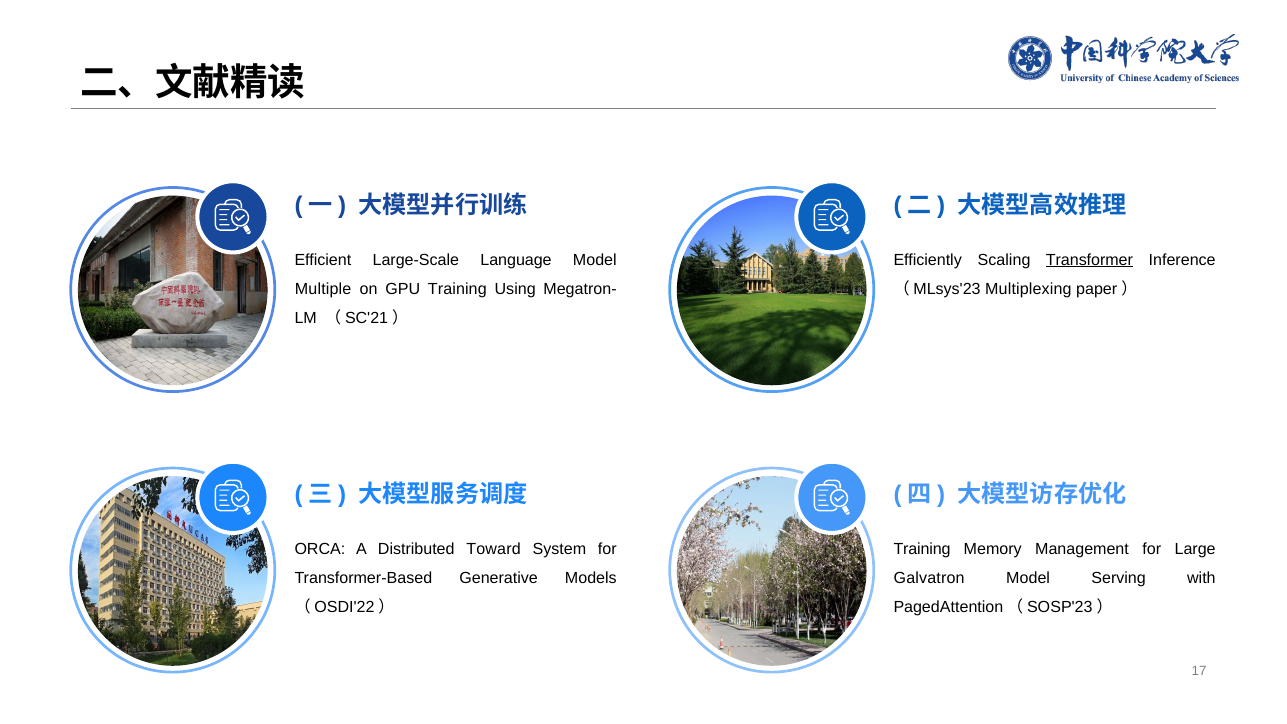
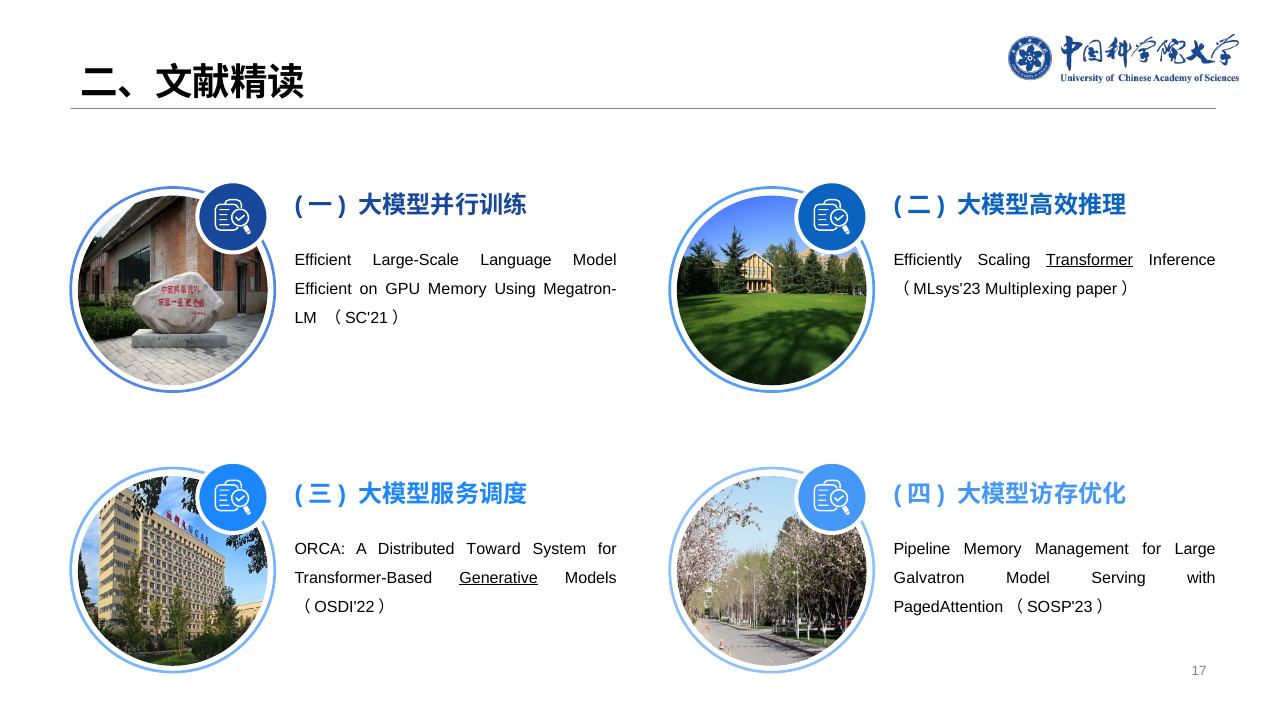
Multiple: Multiple -> Efficient (323, 289)
GPU Training: Training -> Memory (457, 289)
Training: Training -> Pipeline (922, 549)
Generative underline: none -> present (499, 578)
